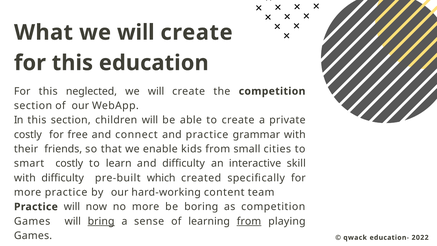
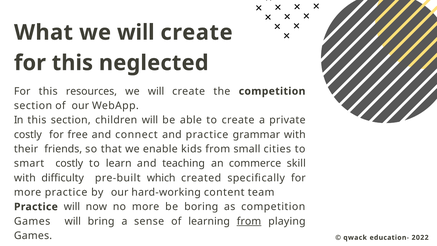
education: education -> neglected (154, 63)
neglected: neglected -> resources (92, 91)
and difficulty: difficulty -> teaching (184, 163)
interactive: interactive -> commerce (255, 163)
bring underline: present -> none (101, 221)
